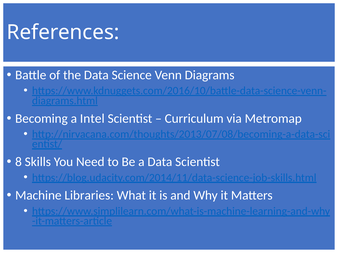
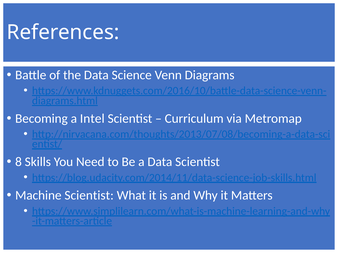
Machine Libraries: Libraries -> Scientist (89, 196)
